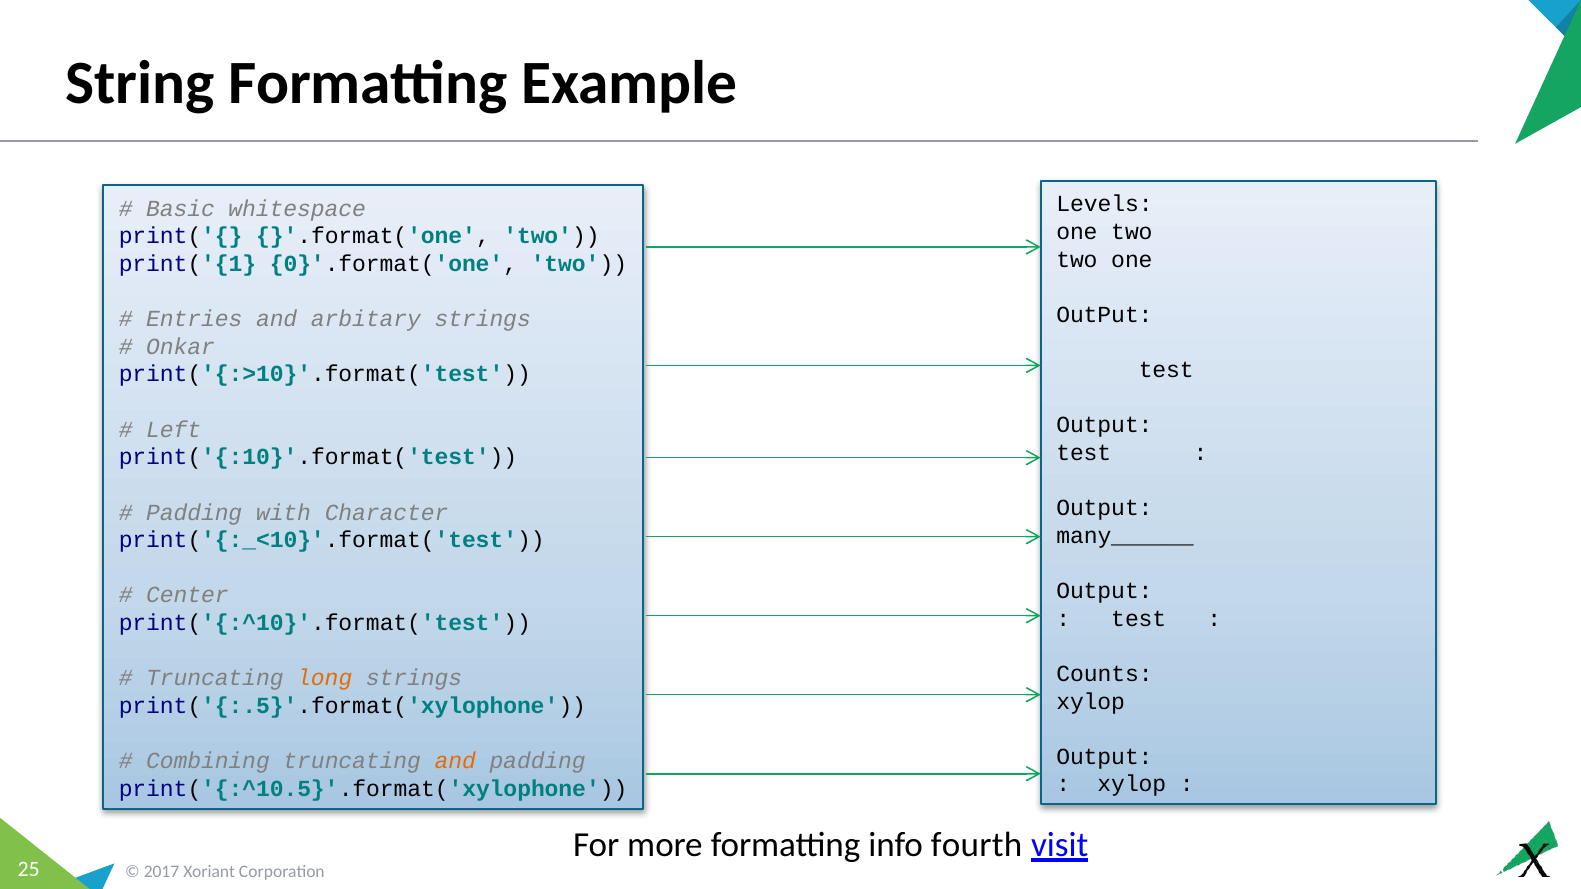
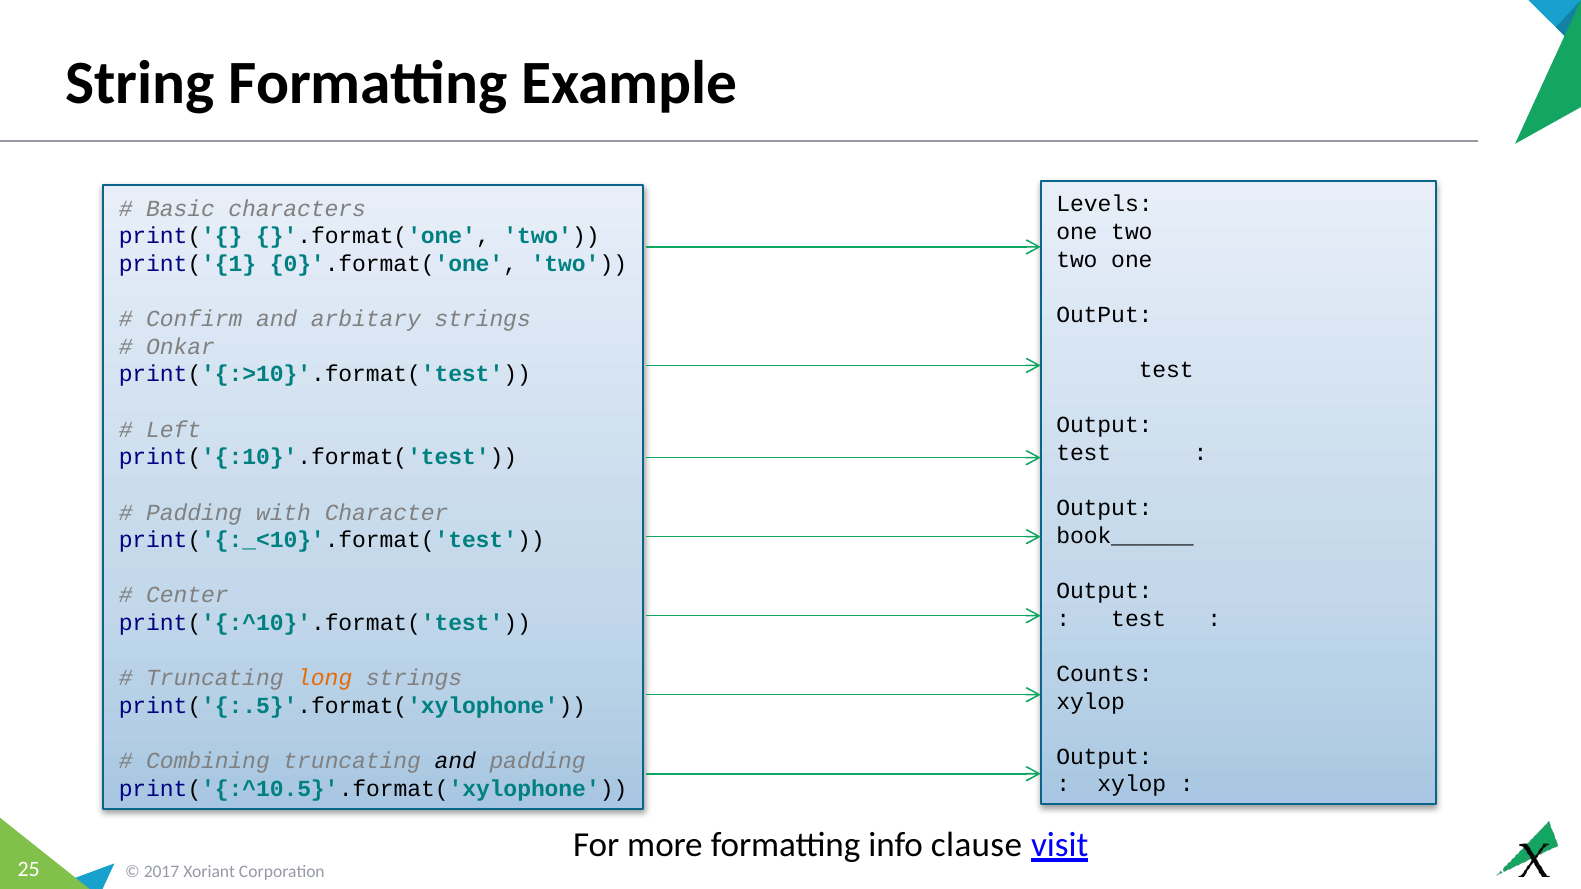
whitespace: whitespace -> characters (297, 209)
Entries: Entries -> Confirm (194, 319)
many______: many______ -> book______ (1125, 536)
and colour: orange -> black (455, 761)
fourth: fourth -> clause (976, 845)
